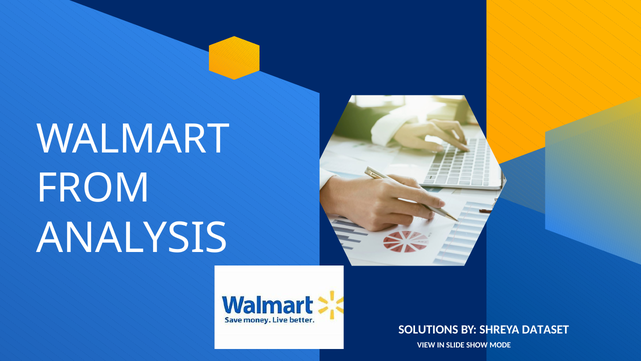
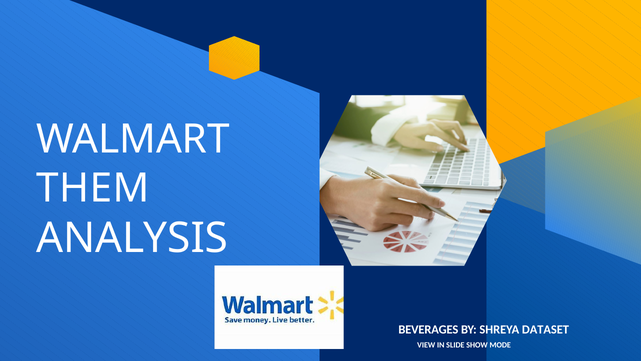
FROM: FROM -> THEM (93, 188)
SOLUTIONS: SOLUTIONS -> BEVERAGES (428, 329)
